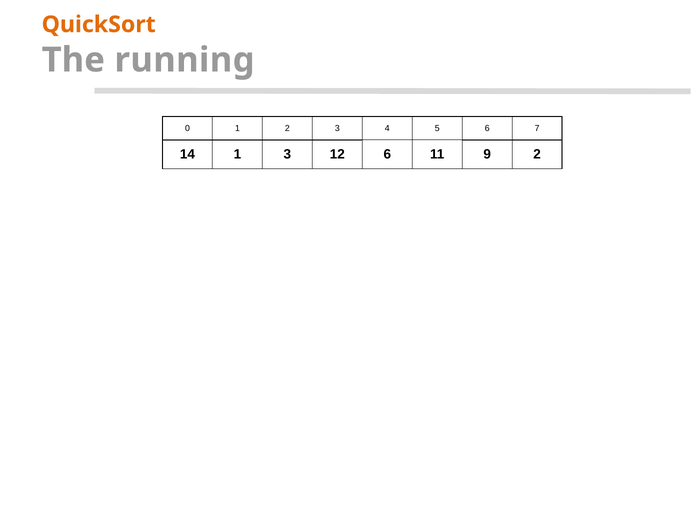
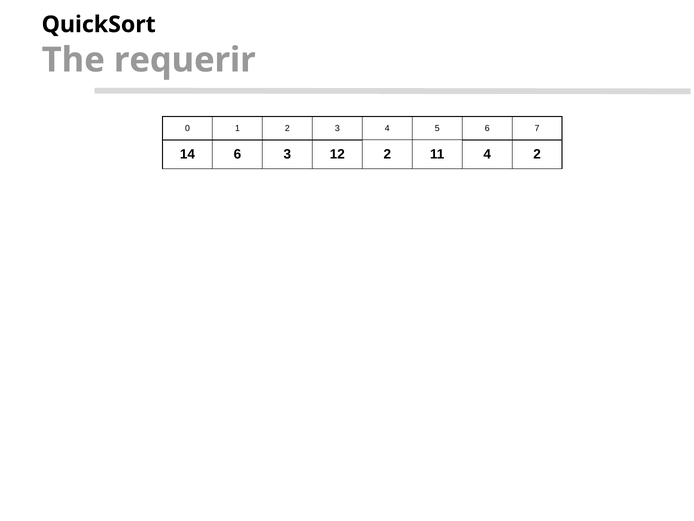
QuickSort colour: orange -> black (99, 24)
running: running -> requerir (185, 60)
14 1: 1 -> 6 (237, 154)
12 6: 6 -> 2 (387, 154)
11 9: 9 -> 4 (487, 154)
